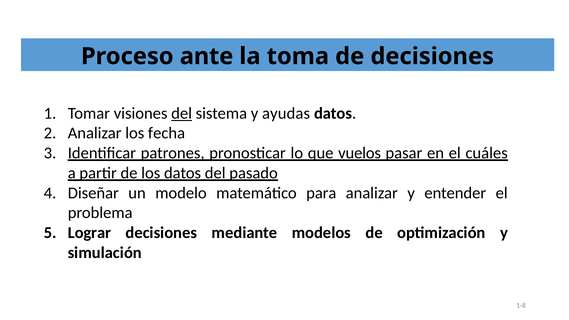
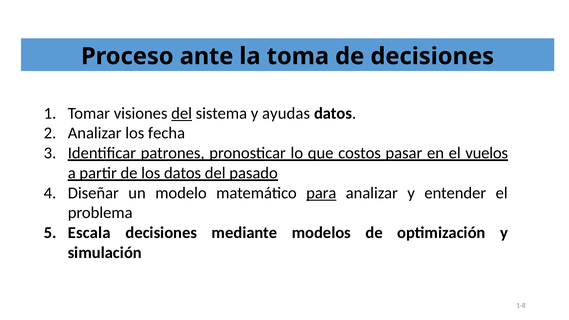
vuelos: vuelos -> costos (360, 153)
cuáles: cuáles -> vuelos (487, 153)
para underline: none -> present (321, 193)
Lograr: Lograr -> Escala (89, 233)
